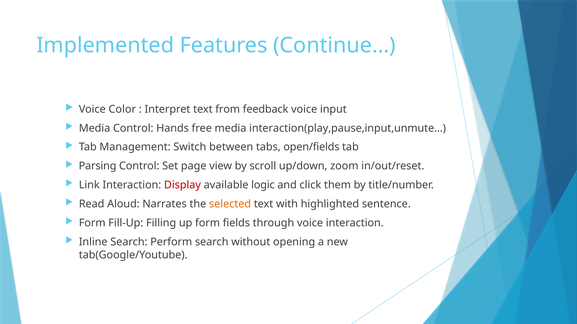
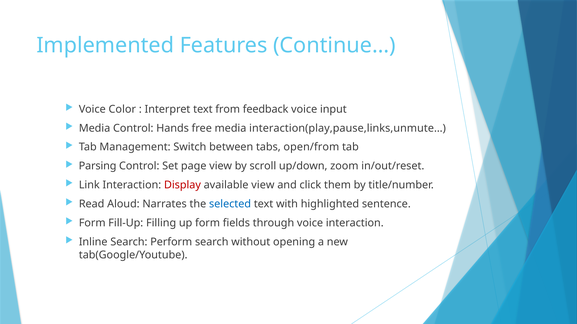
interaction(play,pause,input,unmute…: interaction(play,pause,input,unmute… -> interaction(play,pause,links,unmute… (348, 128)
open/fields: open/fields -> open/from (311, 147)
available logic: logic -> view (263, 185)
selected colour: orange -> blue (230, 204)
